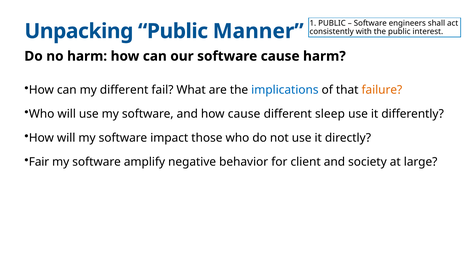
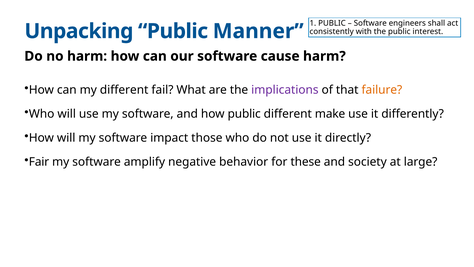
implications colour: blue -> purple (285, 90)
how cause: cause -> public (244, 114)
sleep: sleep -> make (330, 114)
client: client -> these (306, 162)
